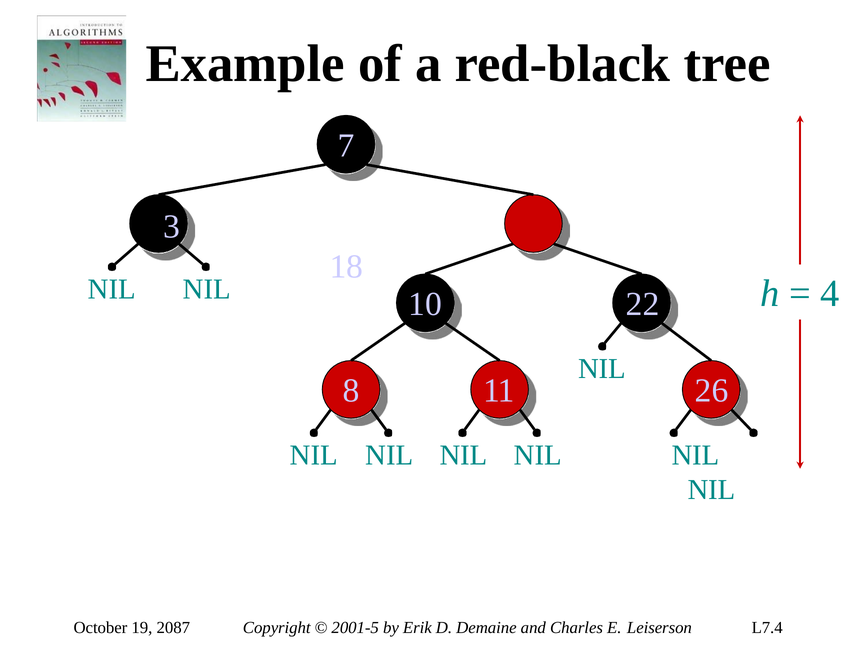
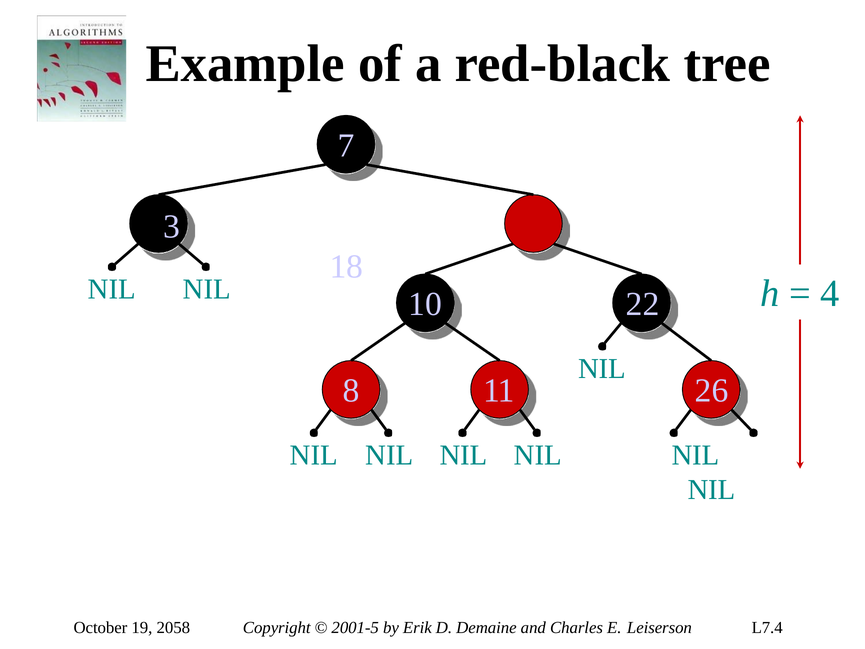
2087: 2087 -> 2058 (173, 628)
